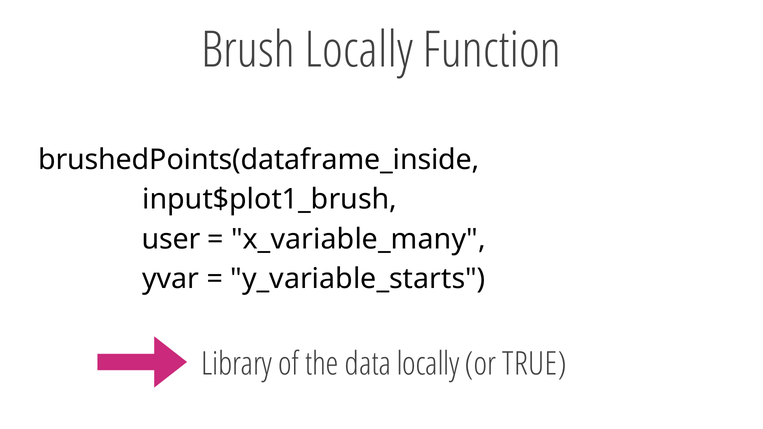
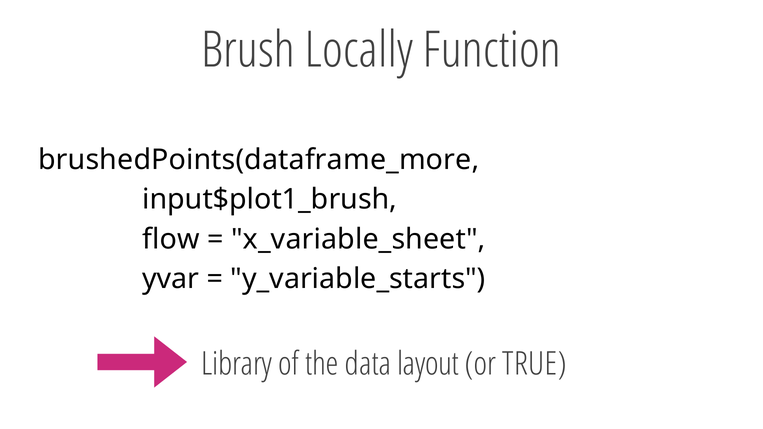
brushedPoints(dataframe_inside: brushedPoints(dataframe_inside -> brushedPoints(dataframe_more (259, 160)
user: user -> flow (171, 239)
x_variable_many: x_variable_many -> x_variable_sheet (358, 239)
data locally: locally -> layout (428, 364)
